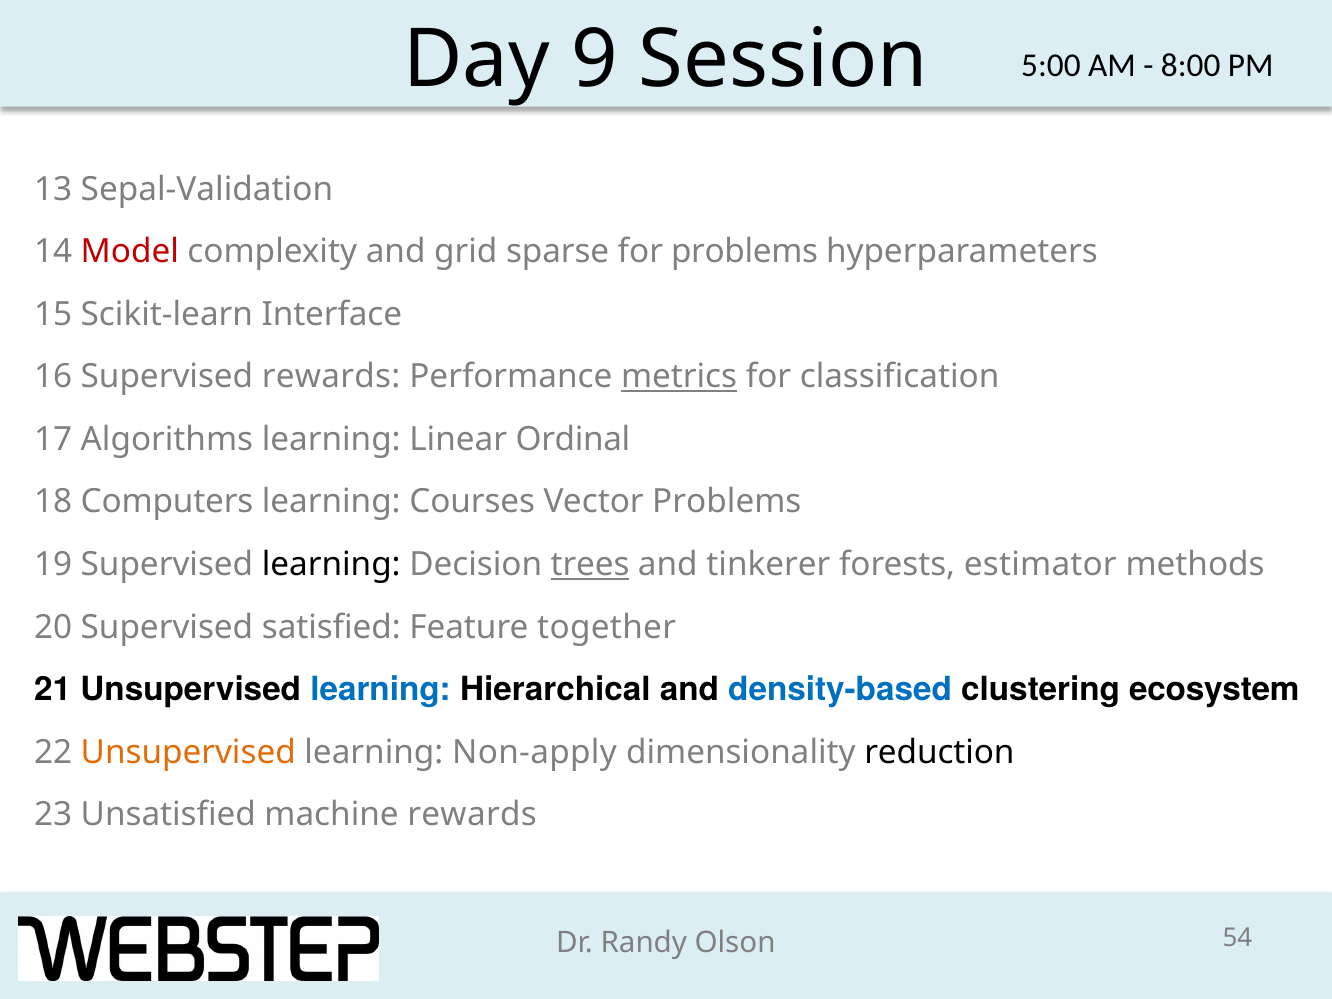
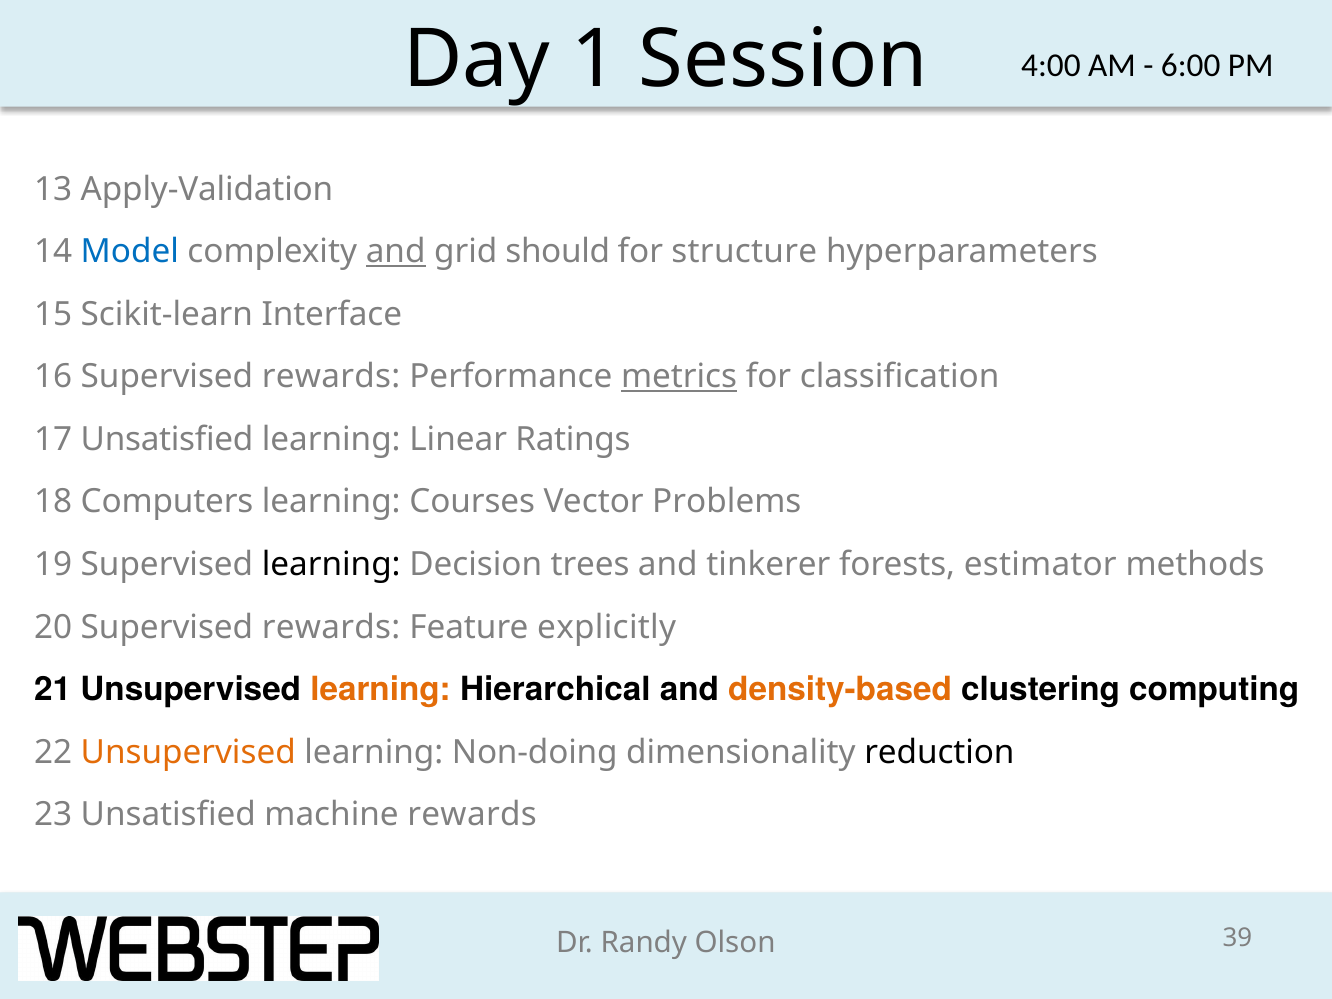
9: 9 -> 1 (594, 60)
5:00: 5:00 -> 4:00 (1051, 65)
8:00: 8:00 -> 6:00 (1191, 65)
Sepal-Validation: Sepal-Validation -> Apply-Validation (207, 189)
Model colour: red -> blue (130, 252)
and underline: none -> present (396, 252)
sparse: sparse -> should (558, 252)
for problems: problems -> structure (744, 252)
17 Algorithms: Algorithms -> Unsatisfied (167, 439)
Ordinal: Ordinal -> Ratings (573, 439)
trees underline: present -> none (590, 564)
20 Supervised satisfied: satisfied -> rewards (331, 627)
together: together -> explicitly (607, 627)
learning colour: blue -> orange (381, 690)
density-based colour: blue -> orange (840, 690)
ecosystem: ecosystem -> computing (1214, 690)
Non-apply: Non-apply -> Non-doing (535, 752)
54: 54 -> 39 (1237, 938)
